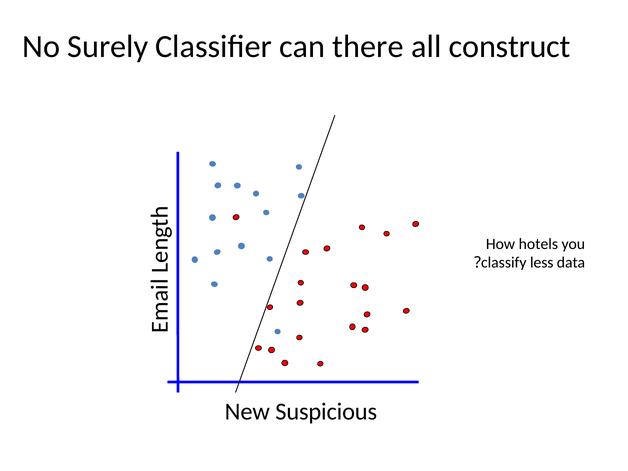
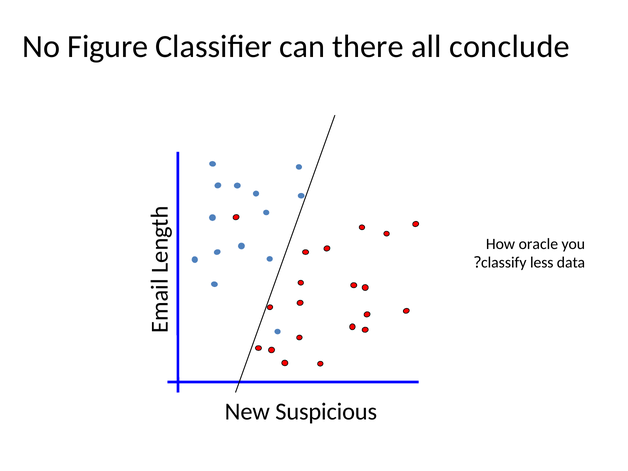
Surely: Surely -> Figure (108, 47)
construct: construct -> conclude (509, 47)
hotels: hotels -> oracle (538, 244)
